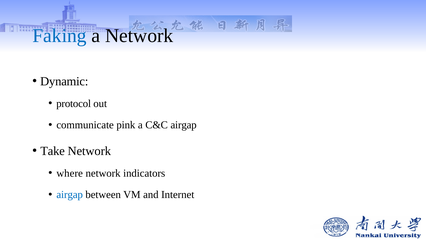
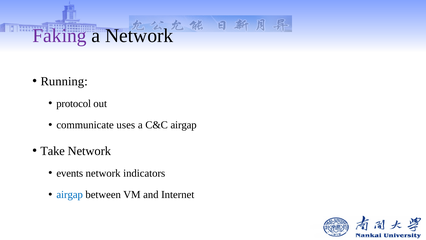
Faking colour: blue -> purple (60, 36)
Dynamic: Dynamic -> Running (64, 81)
pink: pink -> uses (126, 125)
where: where -> events (70, 173)
